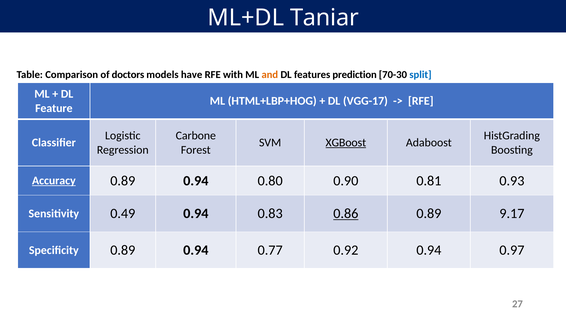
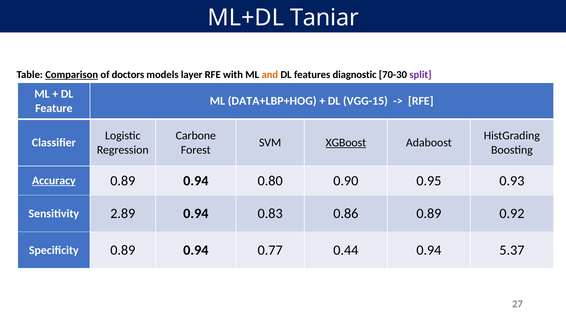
Comparison underline: none -> present (72, 75)
have: have -> layer (192, 75)
prediction: prediction -> diagnostic (355, 75)
split colour: blue -> purple (420, 75)
HTML+LBP+HOG: HTML+LBP+HOG -> DATA+LBP+HOG (272, 101)
VGG-17: VGG-17 -> VGG-15 (365, 101)
0.81: 0.81 -> 0.95 (429, 181)
0.49: 0.49 -> 2.89 (123, 214)
0.86 underline: present -> none (346, 214)
9.17: 9.17 -> 0.92 (512, 214)
0.92: 0.92 -> 0.44 (346, 251)
0.97: 0.97 -> 5.37 (512, 251)
